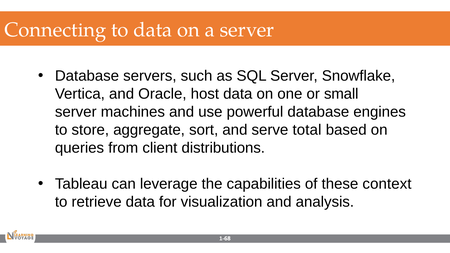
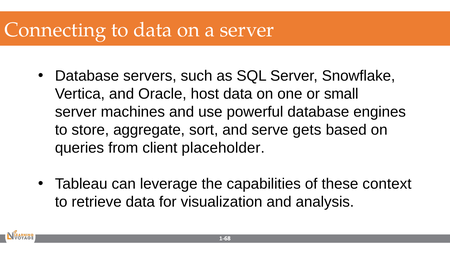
total: total -> gets (307, 130)
distributions: distributions -> placeholder (223, 148)
